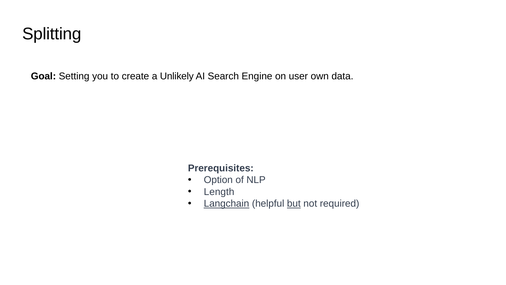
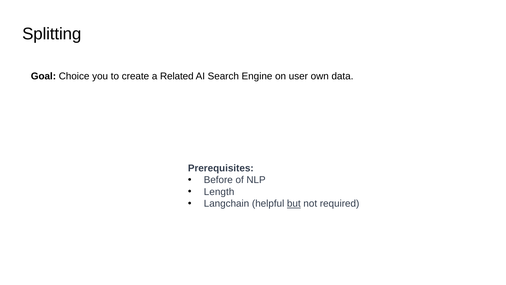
Setting: Setting -> Choice (74, 76)
Unlikely: Unlikely -> Related (177, 76)
Option: Option -> Before (218, 180)
Langchain underline: present -> none (226, 203)
